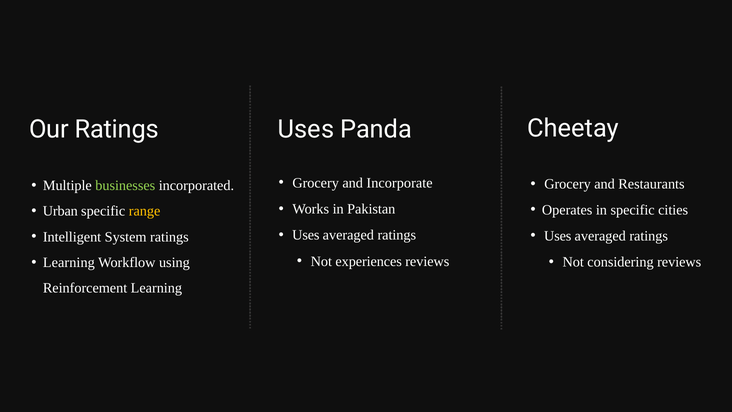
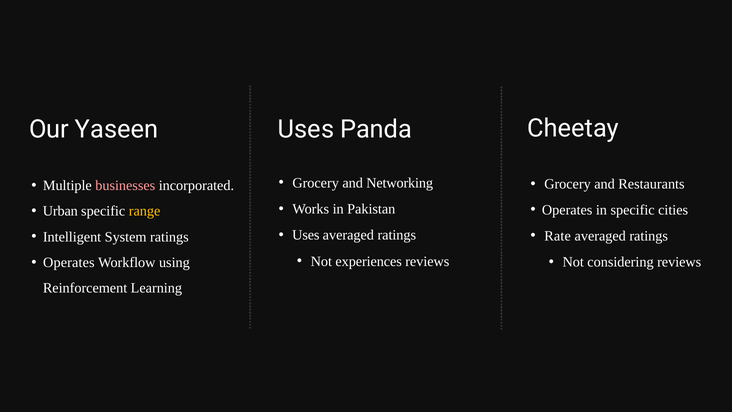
Our Ratings: Ratings -> Yaseen (117, 129)
Incorporate: Incorporate -> Networking (400, 183)
businesses colour: light green -> pink (125, 186)
Uses: Uses -> Rate (558, 236)
Learning: Learning -> Operates (69, 262)
